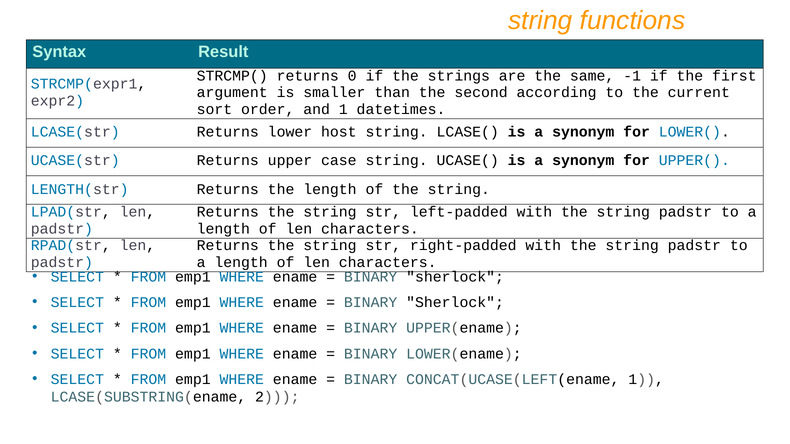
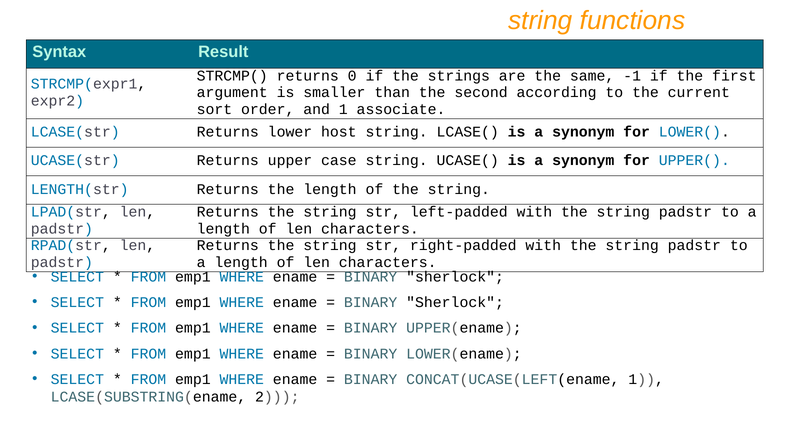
datetimes: datetimes -> associate (401, 109)
